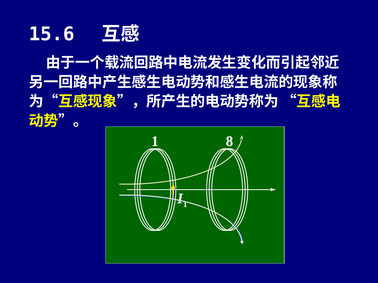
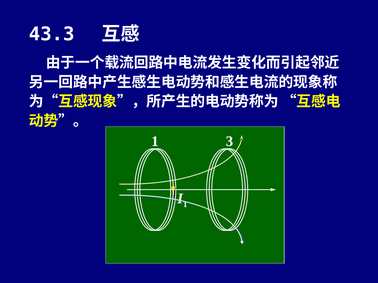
15.6: 15.6 -> 43.3 (52, 34)
8: 8 -> 3 (230, 142)
